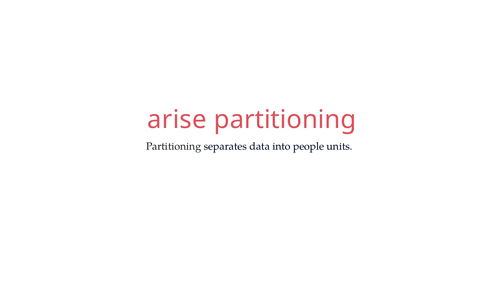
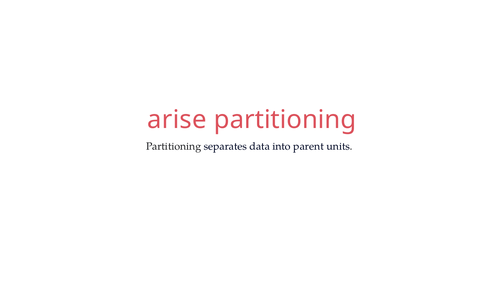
people: people -> parent (309, 146)
